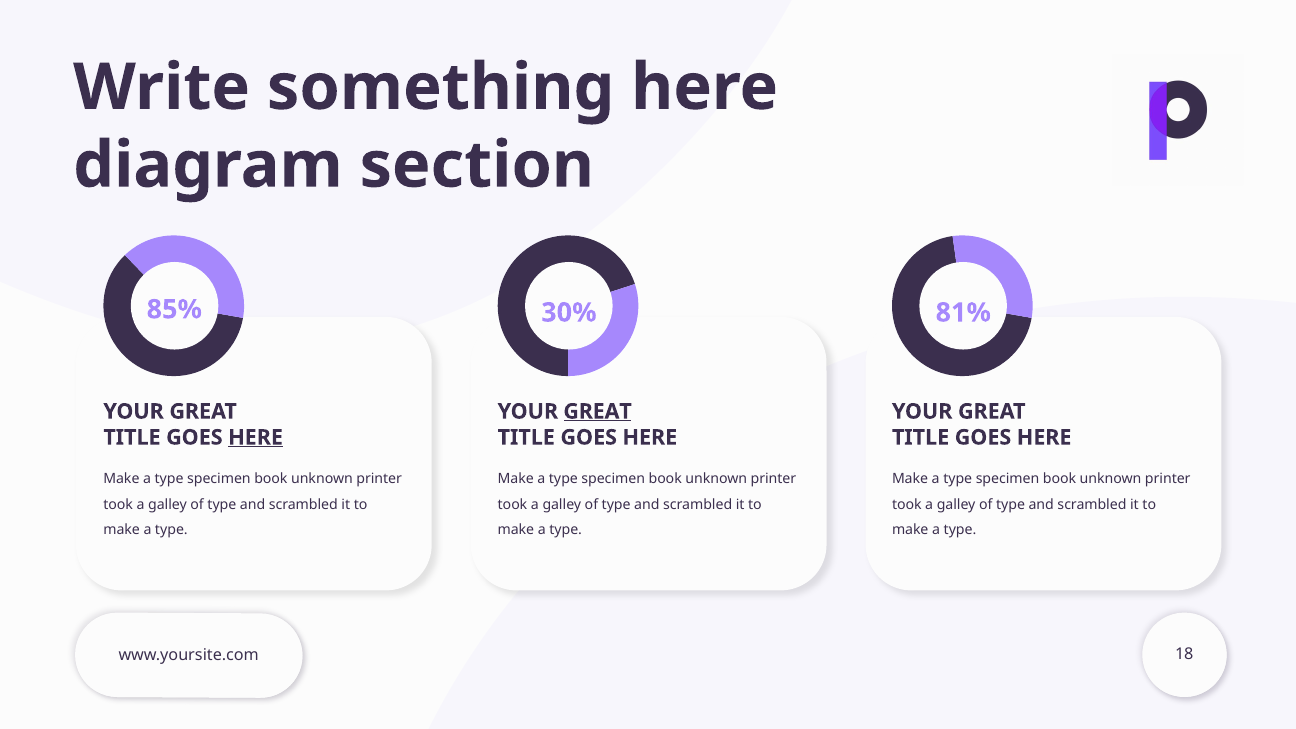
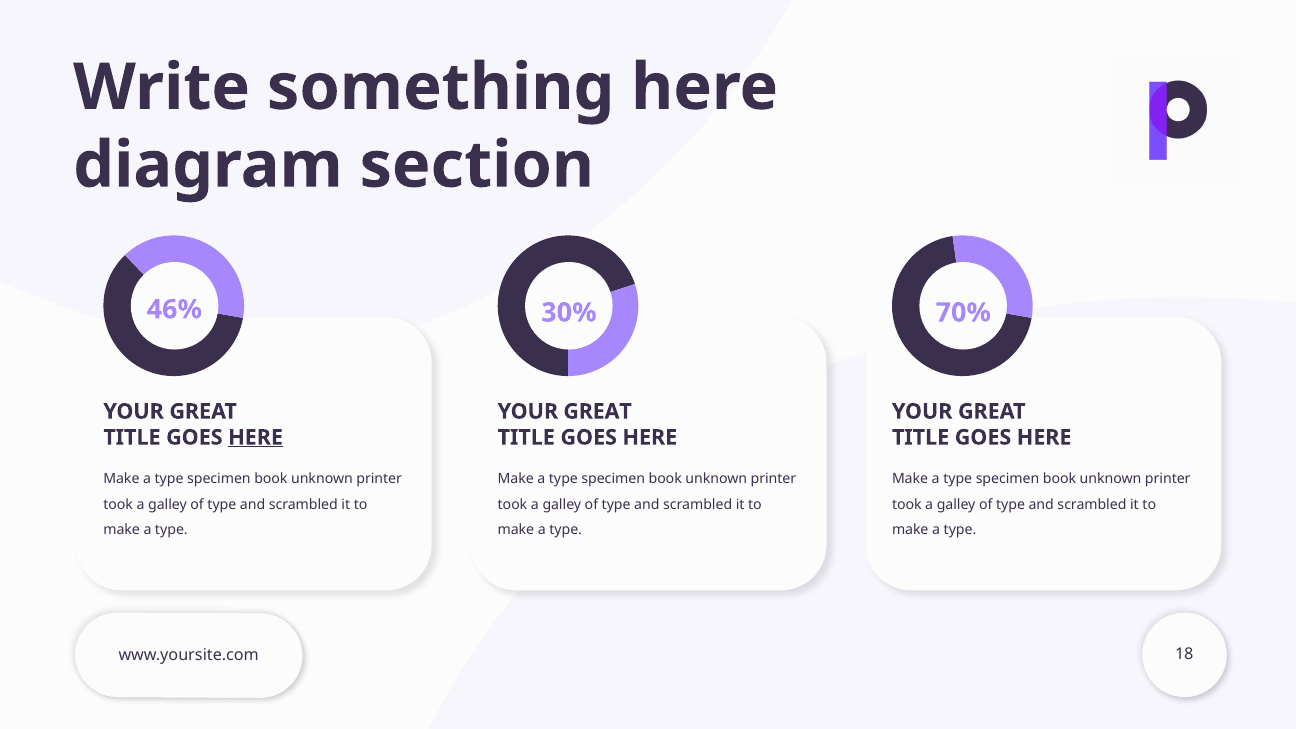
85%: 85% -> 46% (174, 309)
81%: 81% -> 70% (963, 313)
GREAT underline: present -> none (598, 412)
